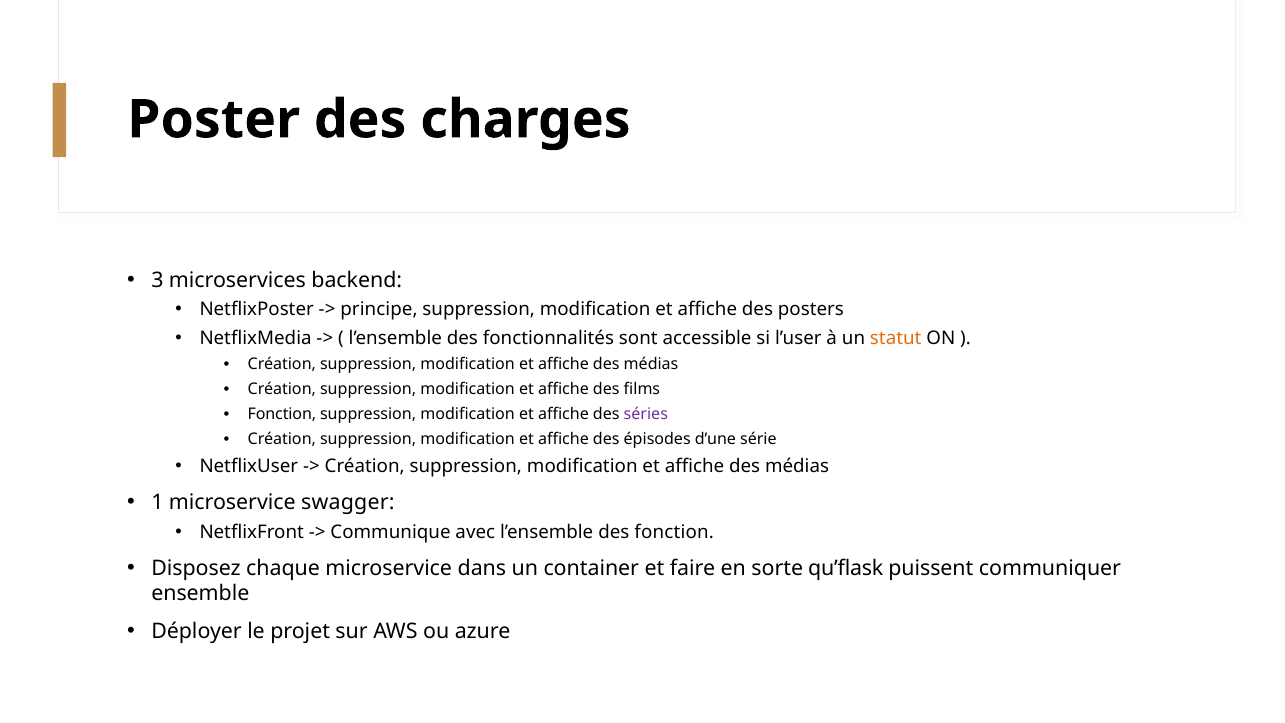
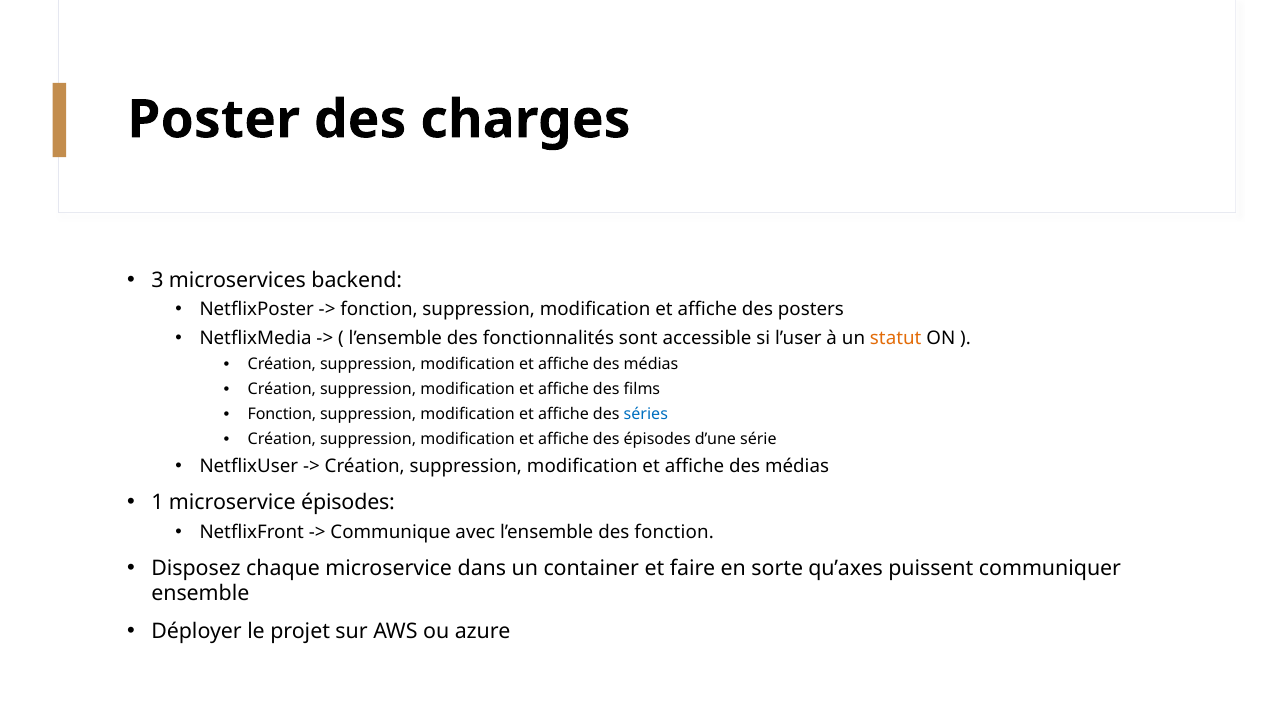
principe: principe -> fonction (379, 310)
séries colour: purple -> blue (646, 415)
microservice swagger: swagger -> épisodes (348, 502)
qu’flask: qu’flask -> qu’axes (846, 568)
